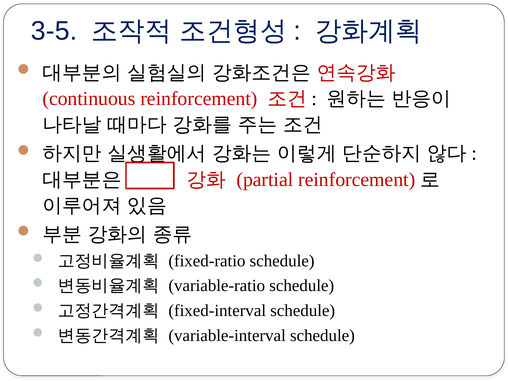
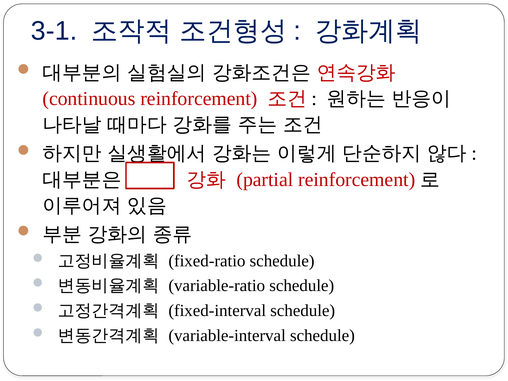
3-5: 3-5 -> 3-1 (54, 31)
